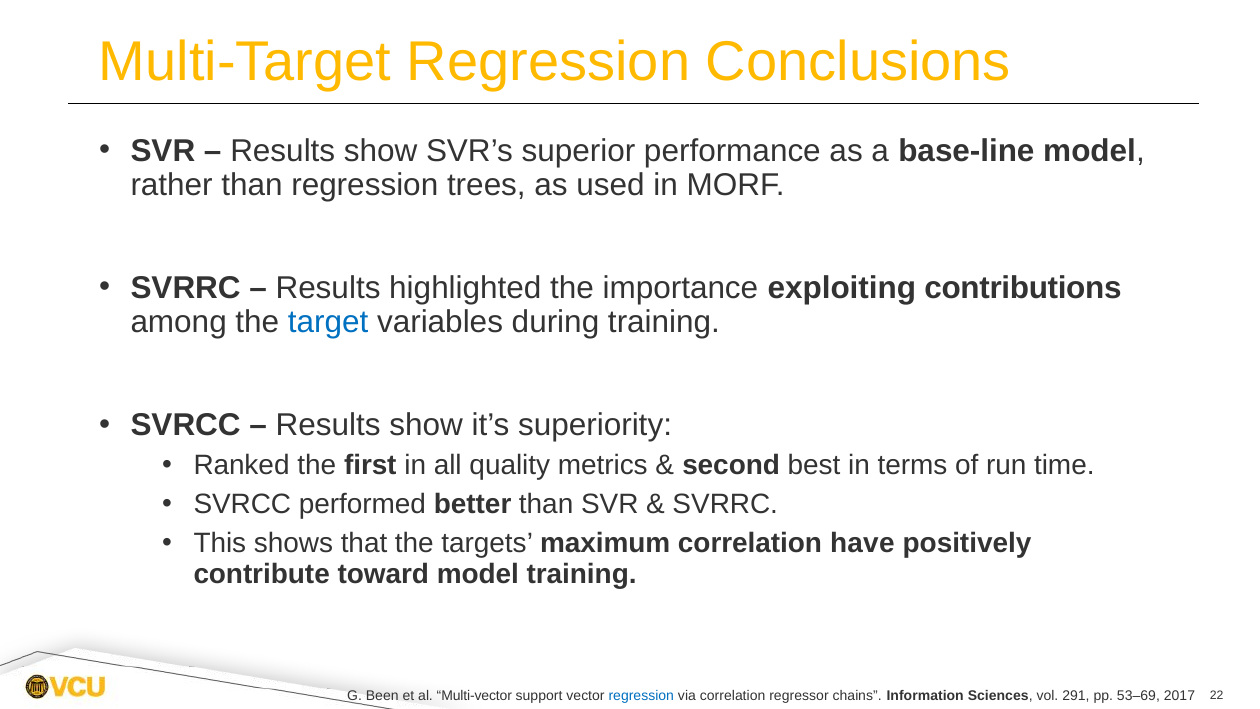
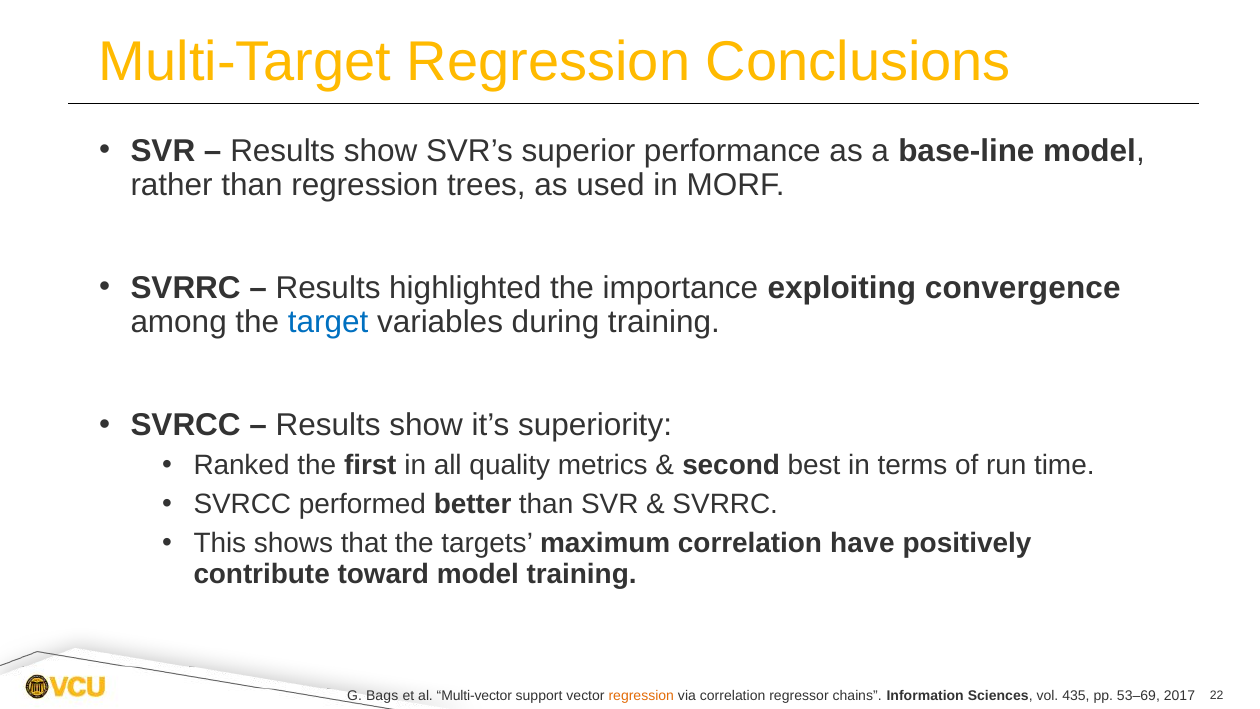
contributions: contributions -> convergence (1023, 288)
Been: Been -> Bags (382, 696)
regression colour: blue -> orange (641, 696)
291: 291 -> 435 (1076, 696)
